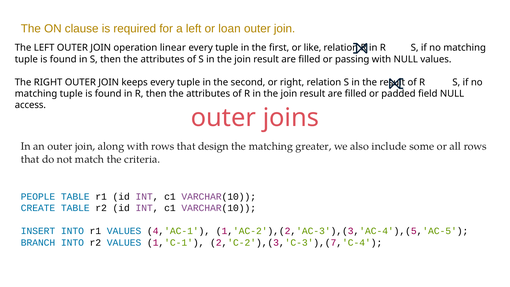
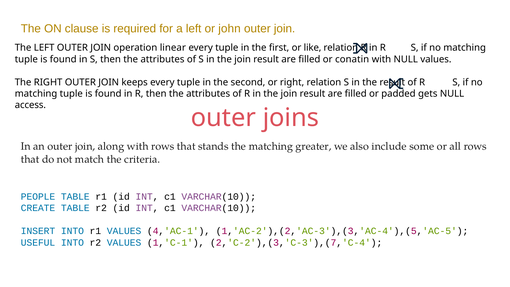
loan: loan -> john (229, 29)
passing: passing -> conatin (352, 59)
field: field -> gets (428, 94)
design: design -> stands (213, 146)
BRANCH: BRANCH -> USEFUL (38, 242)
